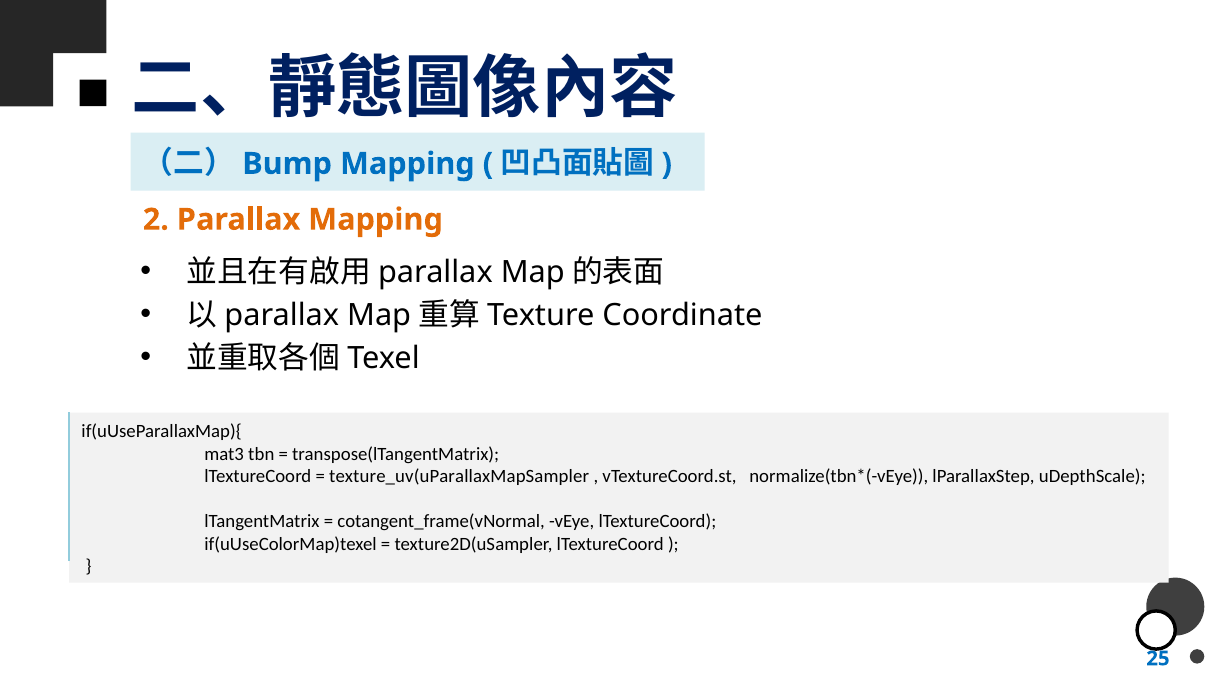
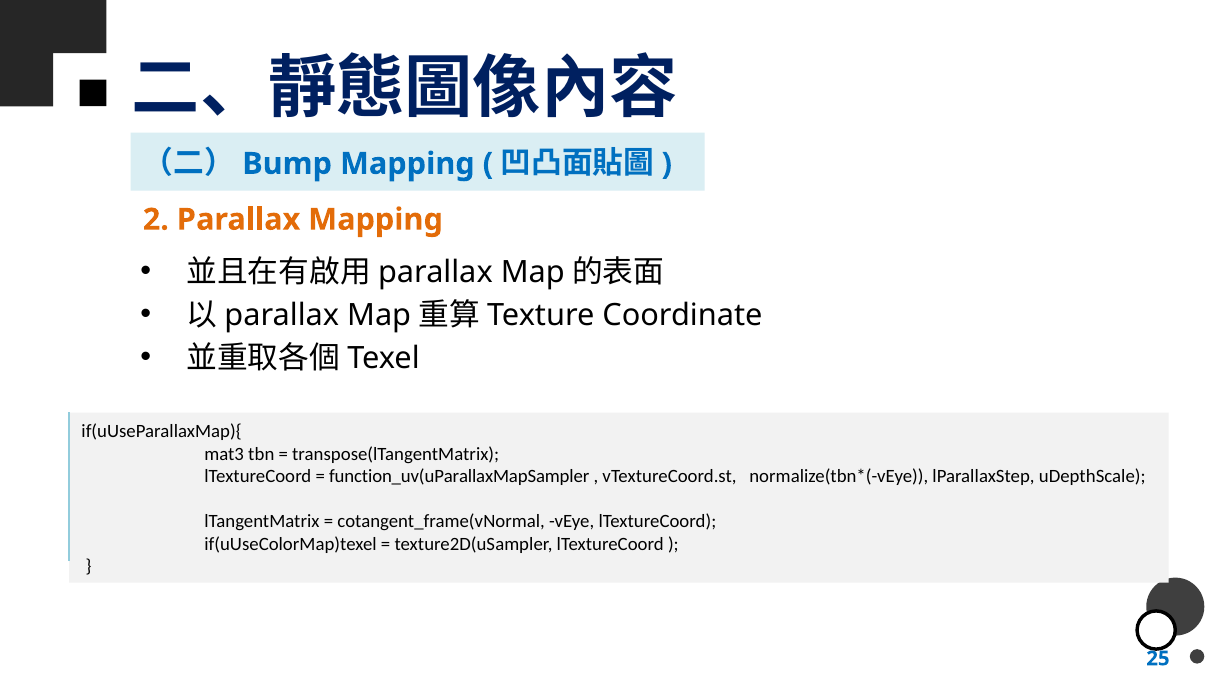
texture_uv(uParallaxMapSampler: texture_uv(uParallaxMapSampler -> function_uv(uParallaxMapSampler (459, 477)
